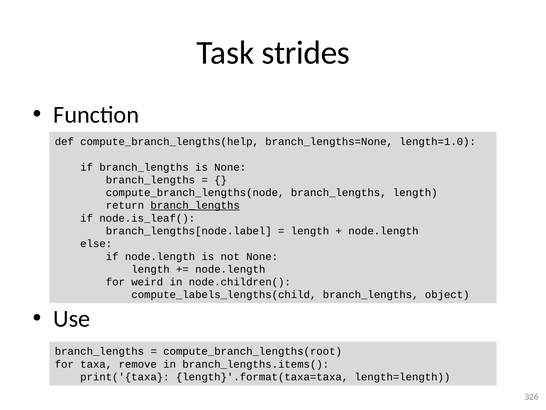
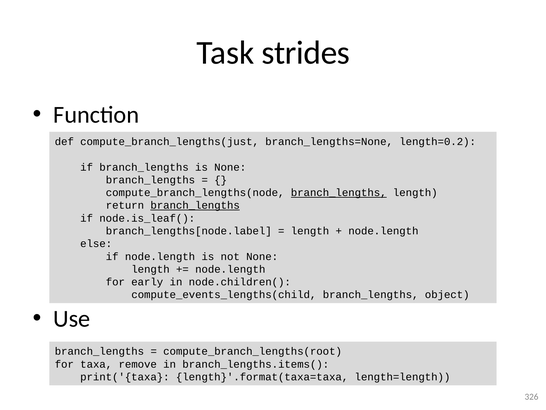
compute_branch_lengths(help: compute_branch_lengths(help -> compute_branch_lengths(just (170, 141)
length=1.0: length=1.0 -> length=0.2 (438, 141)
branch_lengths underline: none -> present (339, 192)
weird: weird -> early (147, 282)
compute_labels_lengths(child: compute_labels_lengths(child -> compute_events_lengths(child (224, 294)
